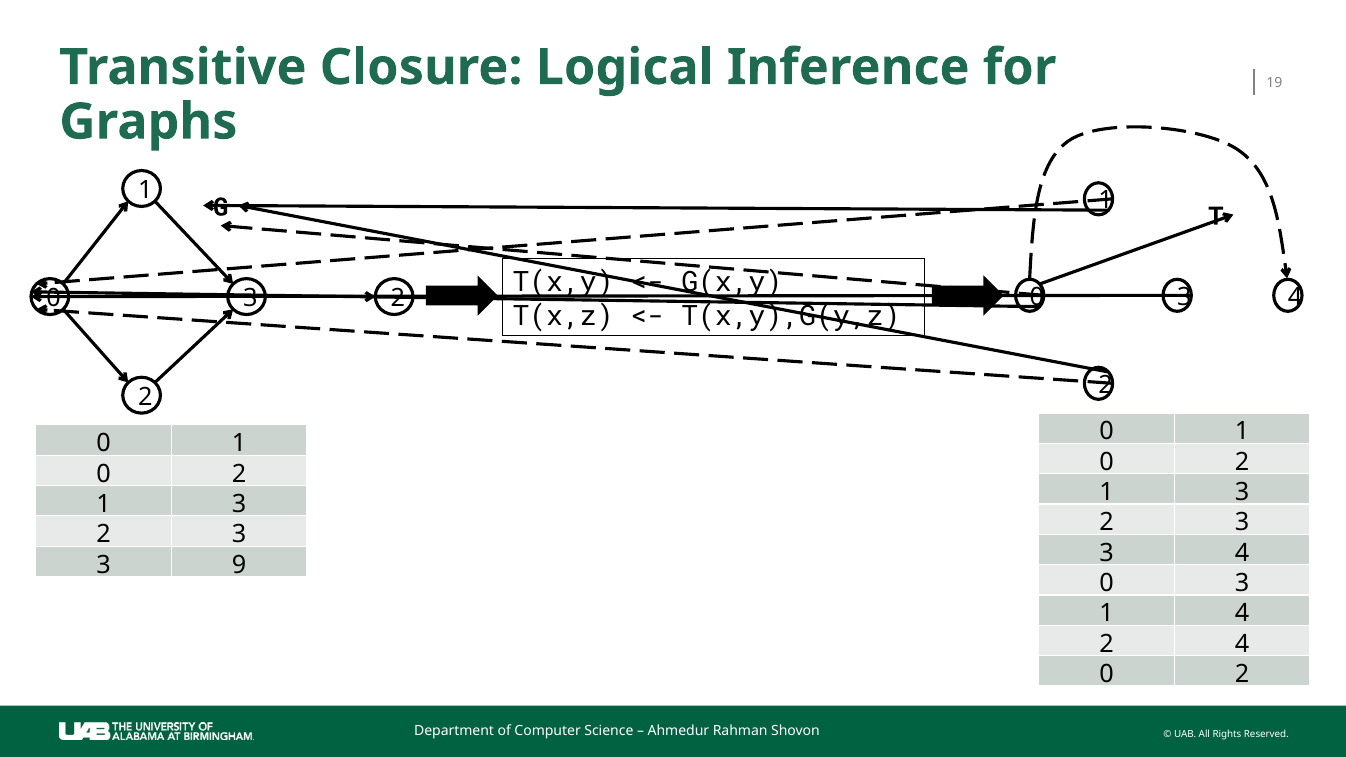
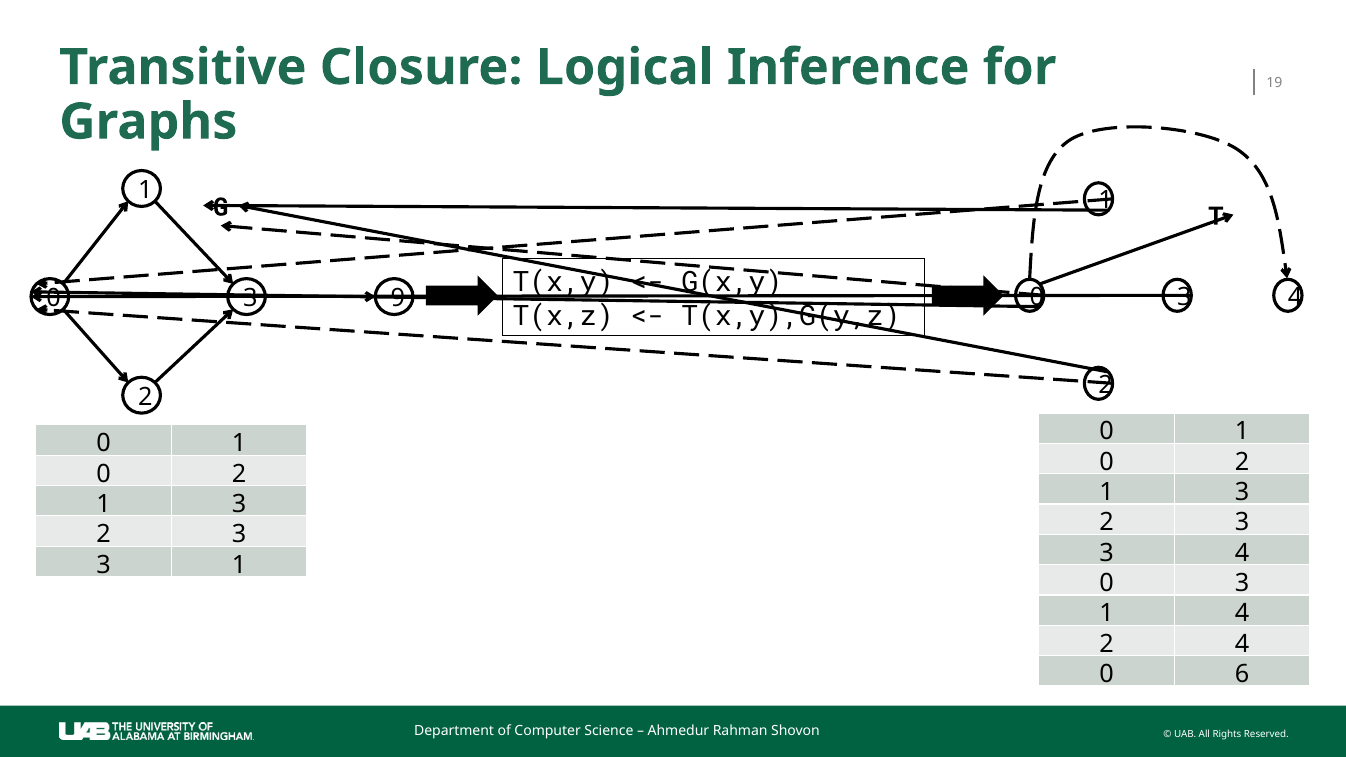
2: 2 -> 9 (398, 298)
9: 9 -> 1 (239, 565)
2: 2 -> 6 (1242, 674)
